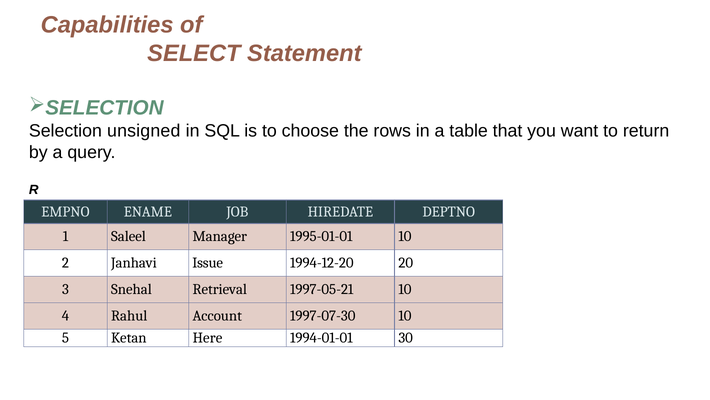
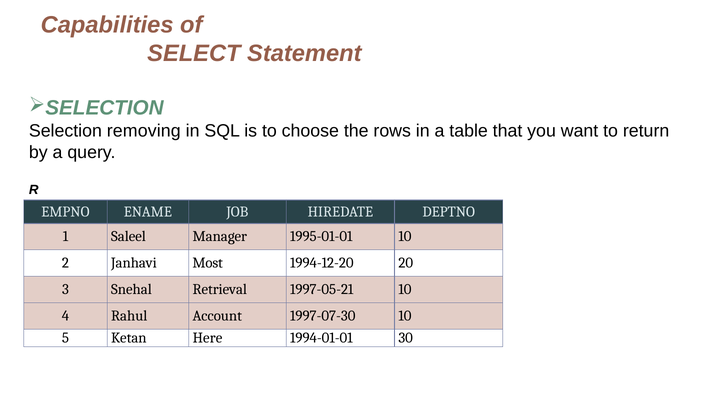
unsigned: unsigned -> removing (144, 131)
Issue: Issue -> Most (208, 263)
